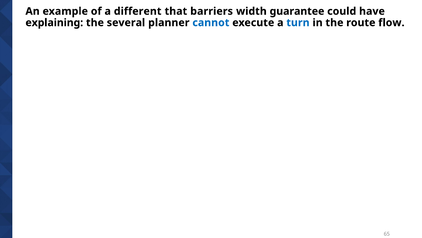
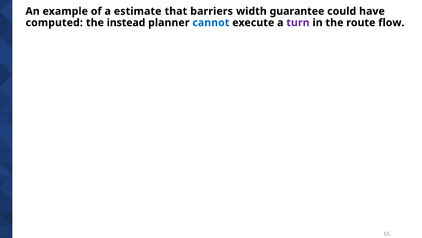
different: different -> estimate (138, 11)
explaining: explaining -> computed (54, 23)
several: several -> instead (126, 23)
turn colour: blue -> purple (298, 23)
